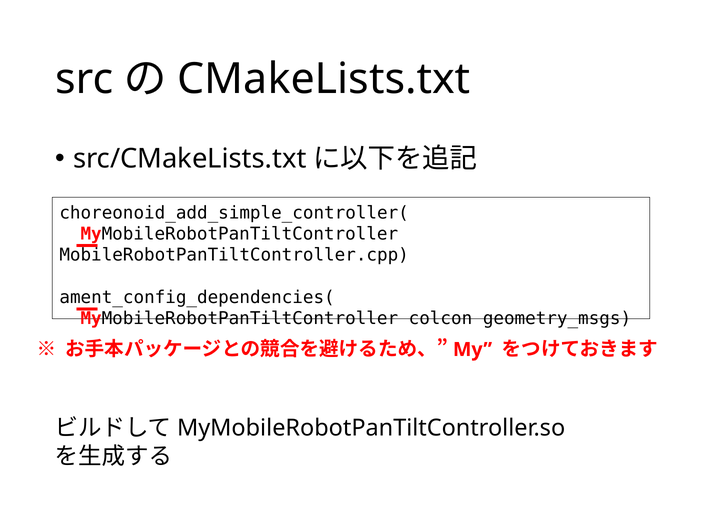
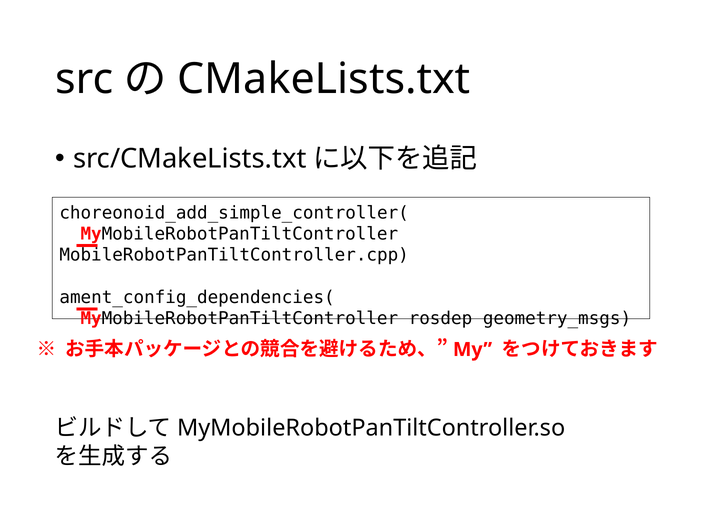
colcon: colcon -> rosdep (440, 318)
